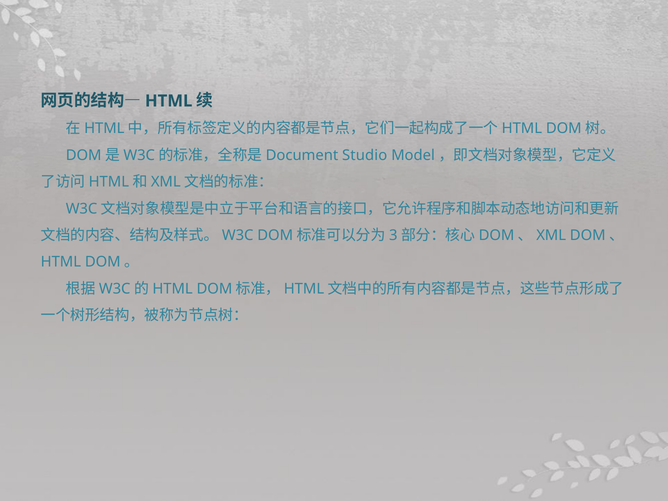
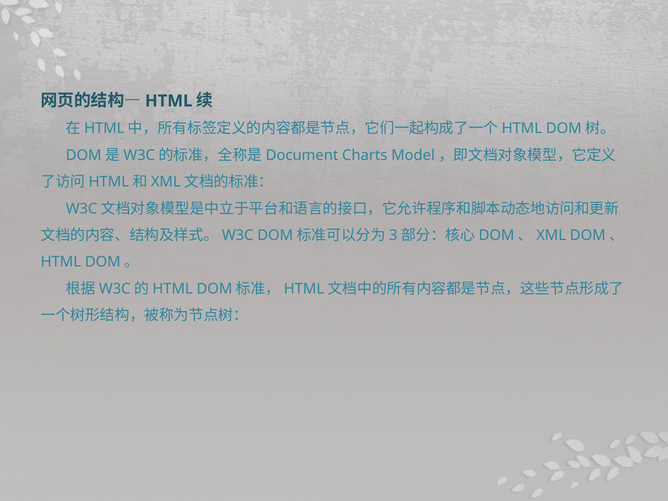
Studio: Studio -> Charts (365, 155)
